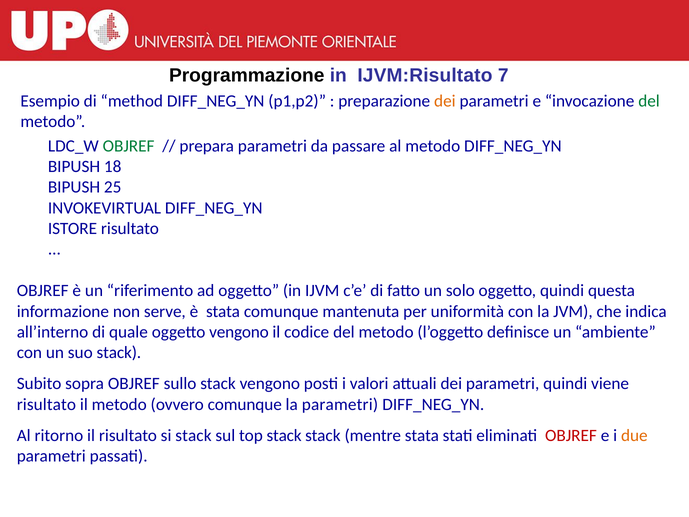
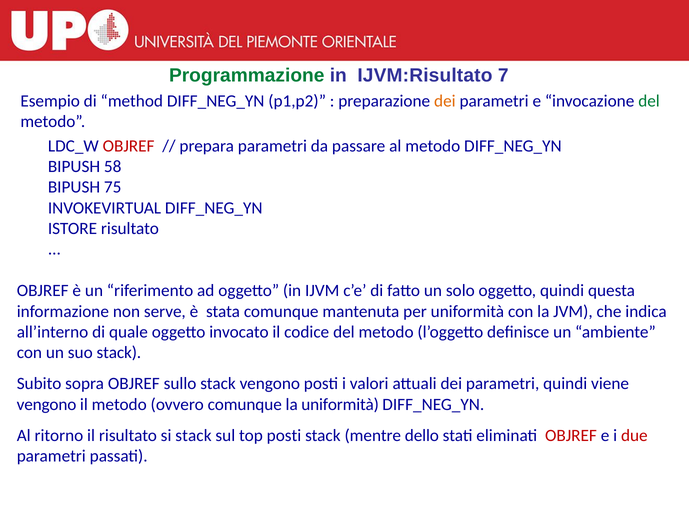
Programmazione colour: black -> green (247, 75)
OBJREF colour: green -> red (129, 146)
18: 18 -> 58 (113, 166)
25: 25 -> 75 (113, 187)
oggetto vengono: vengono -> invocato (239, 332)
risultato: risultato -> vengono (47, 404)
la parametri: parametri -> uniformità (340, 404)
top stack: stack -> posti (284, 435)
mentre stata: stata -> dello (422, 435)
due colour: orange -> red (634, 435)
